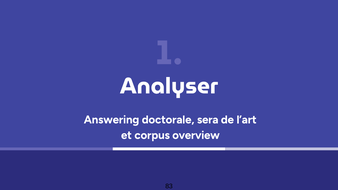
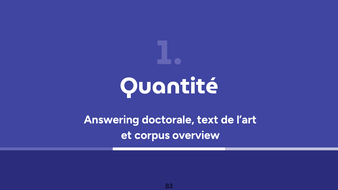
Analyser: Analyser -> Quantité (169, 86)
sera: sera -> text (208, 120)
